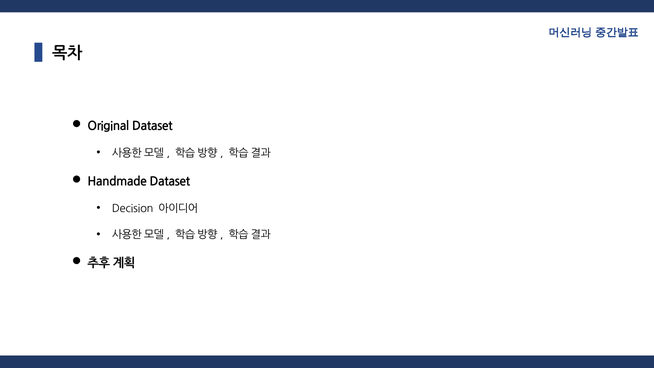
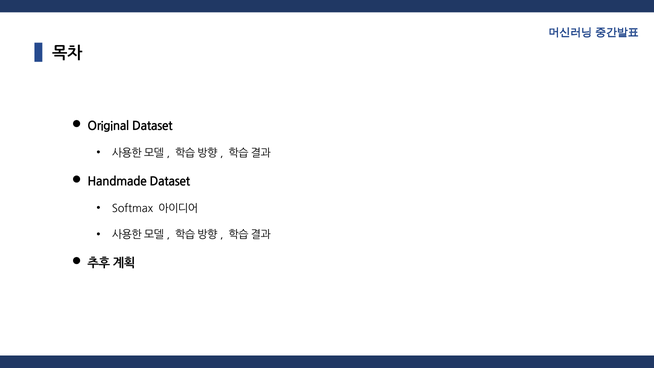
Decision: Decision -> Softmax (133, 208)
